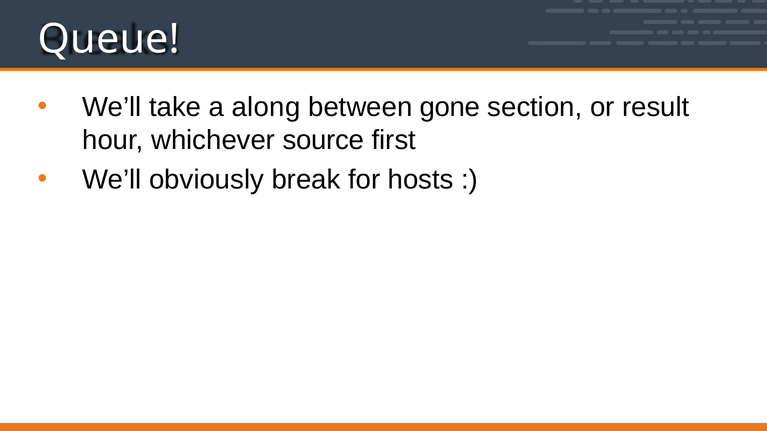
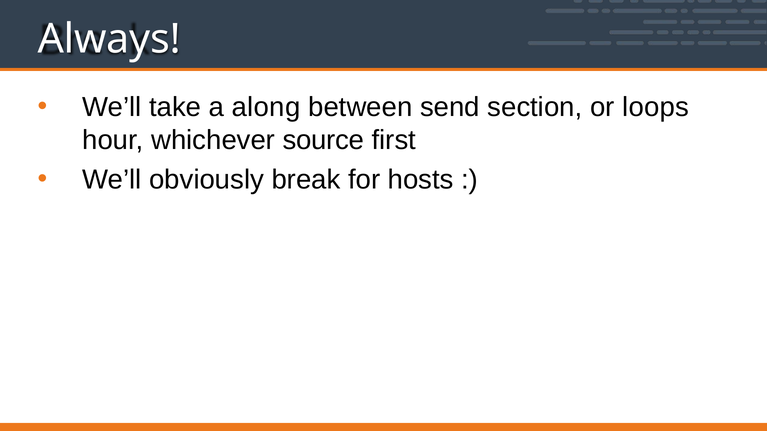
Queue: Queue -> Always (109, 39)
gone: gone -> send (450, 107)
result: result -> loops (656, 107)
